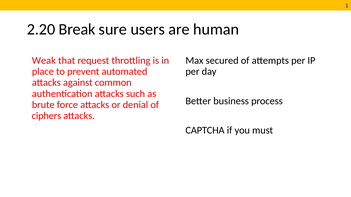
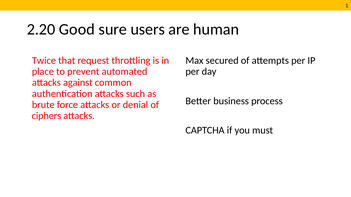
Break: Break -> Good (77, 29)
Weak: Weak -> Twice (44, 61)
